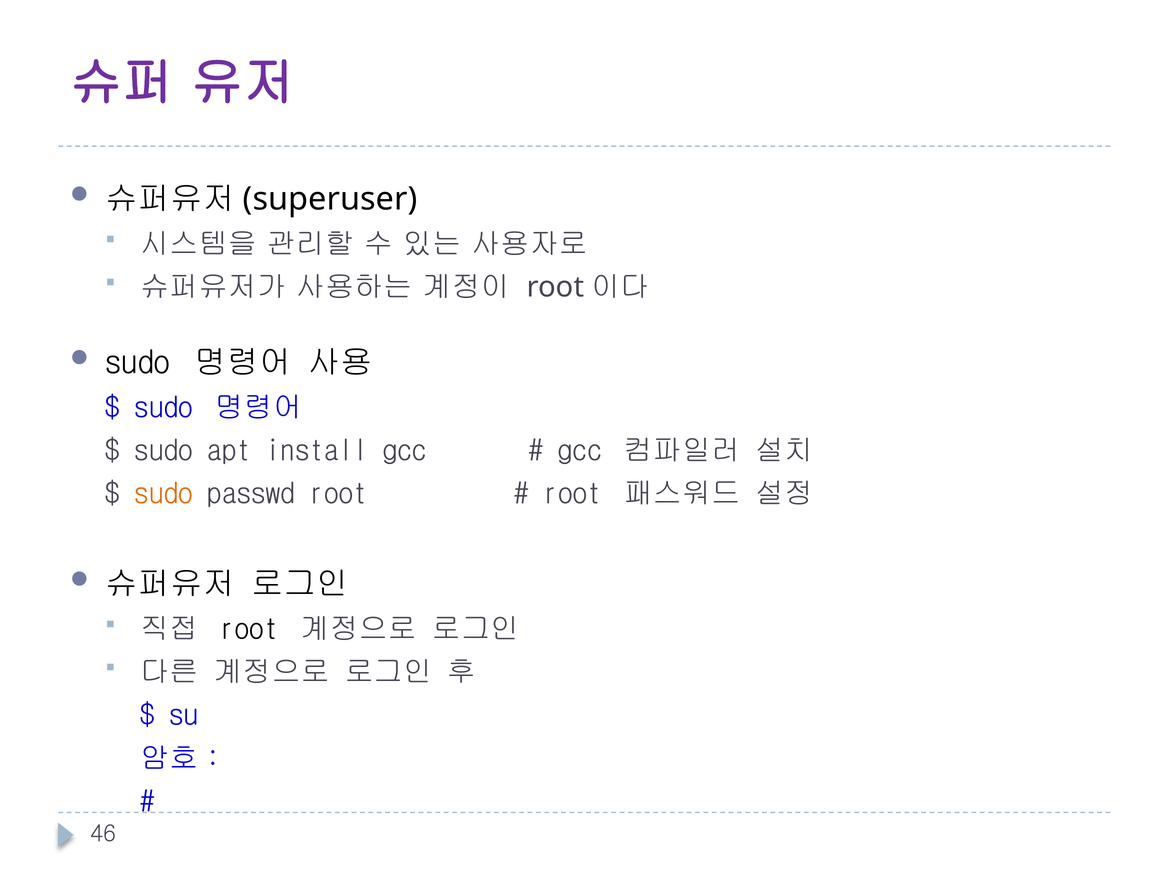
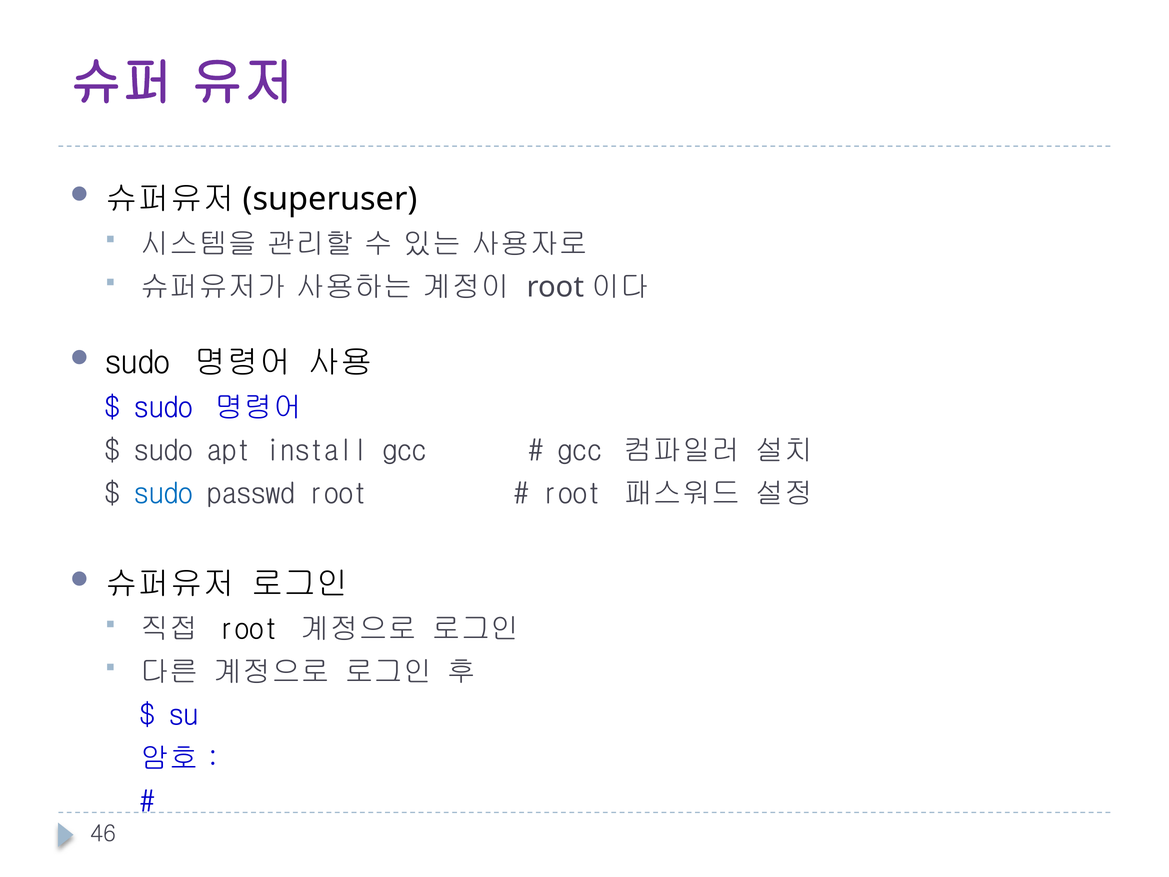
sudo colour: orange -> blue (164, 494)
